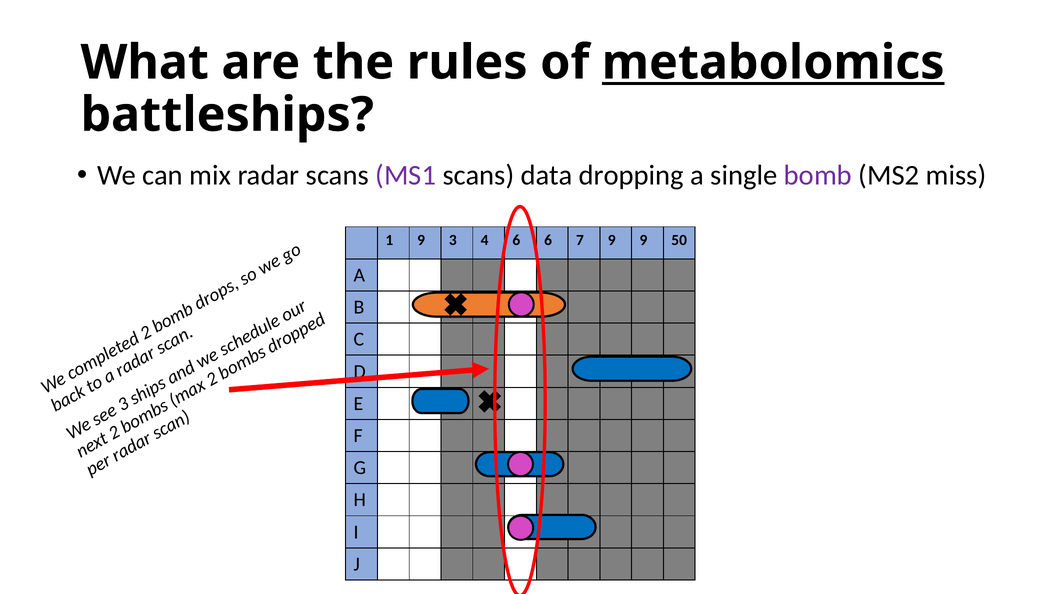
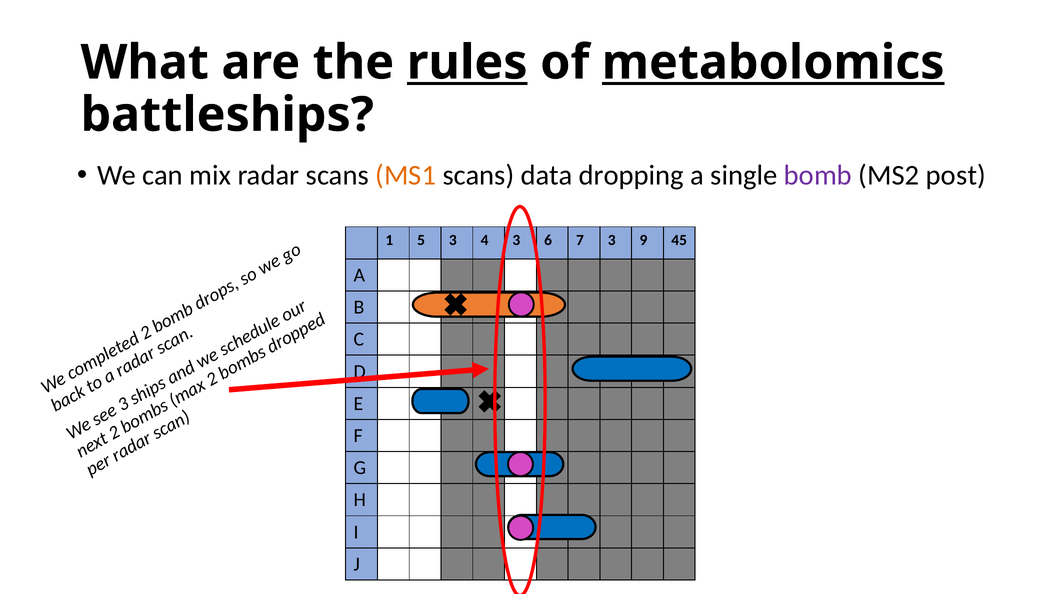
rules underline: none -> present (467, 63)
MS1 colour: purple -> orange (406, 176)
miss: miss -> post (956, 176)
1 9: 9 -> 5 (421, 240)
4 6: 6 -> 3 (516, 240)
7 9: 9 -> 3 (612, 240)
50: 50 -> 45 (679, 240)
